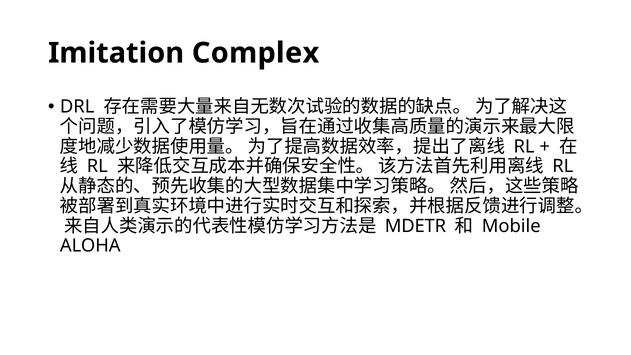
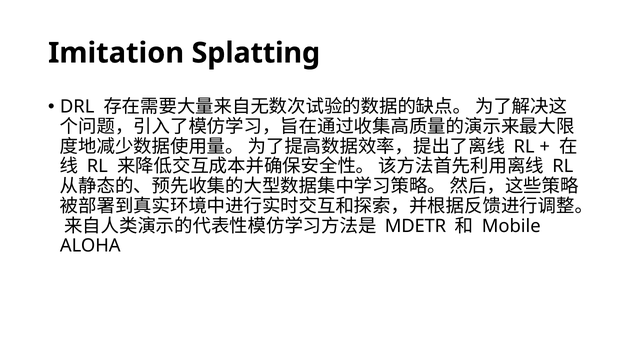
Complex: Complex -> Splatting (256, 53)
